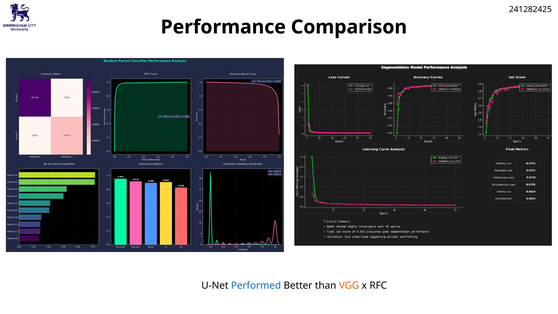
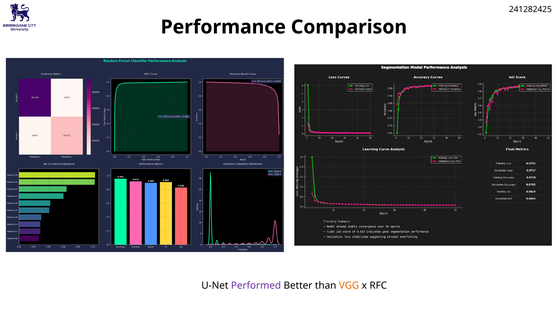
Performed colour: blue -> purple (256, 286)
